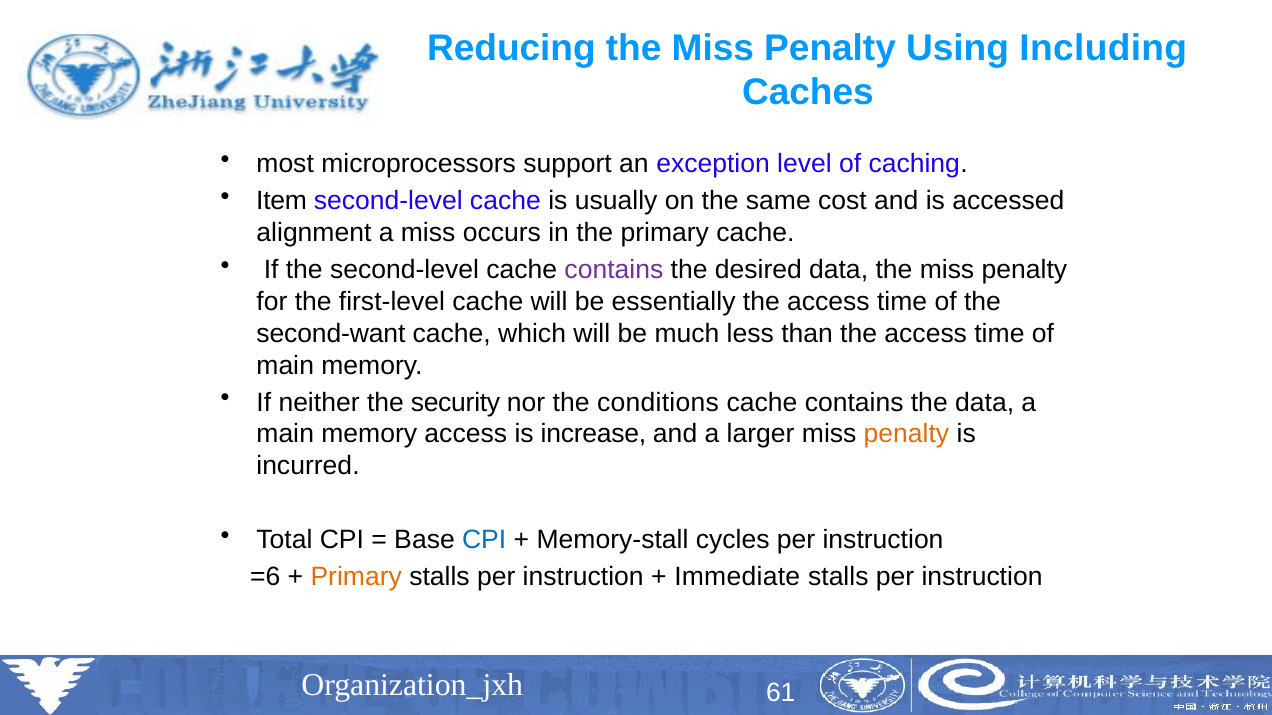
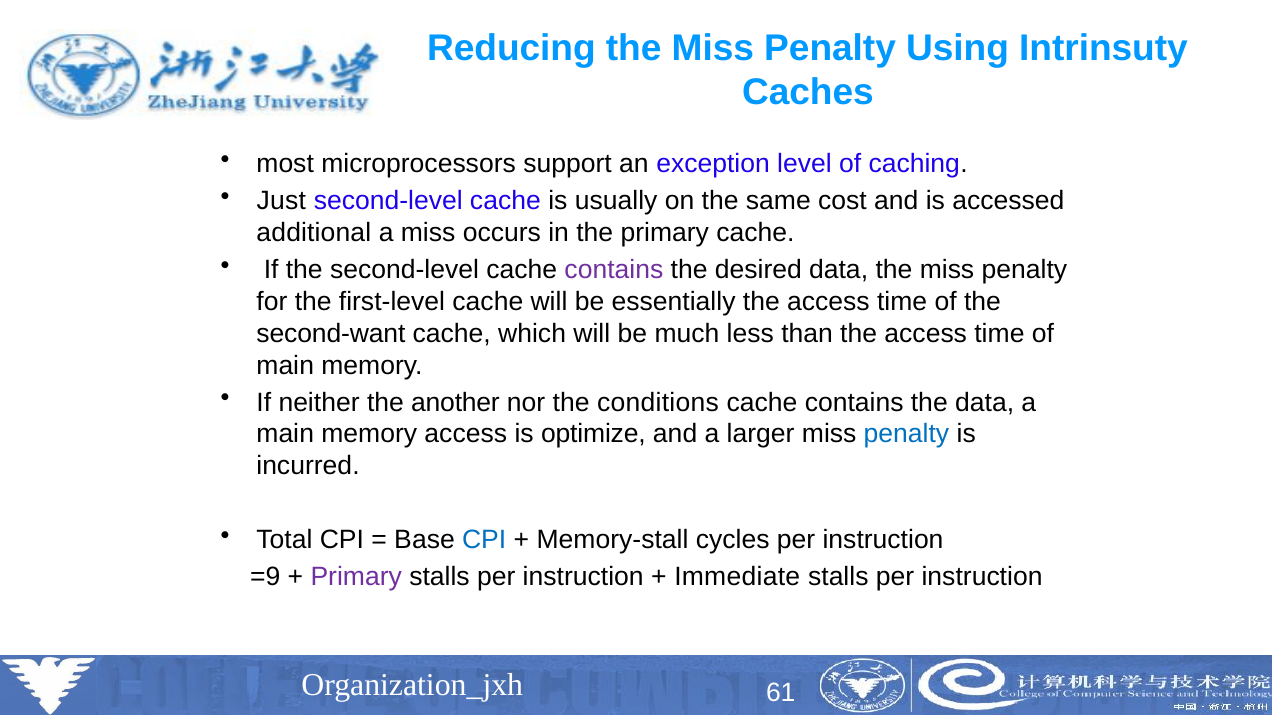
Including: Including -> Intrinsuty (1103, 48)
Item: Item -> Just (281, 201)
alignment: alignment -> additional (314, 233)
security: security -> another (455, 403)
increase: increase -> optimize (593, 435)
penalty colour: orange -> blue (906, 435)
=6: =6 -> =9 (265, 578)
Primary colour: orange -> purple (356, 578)
